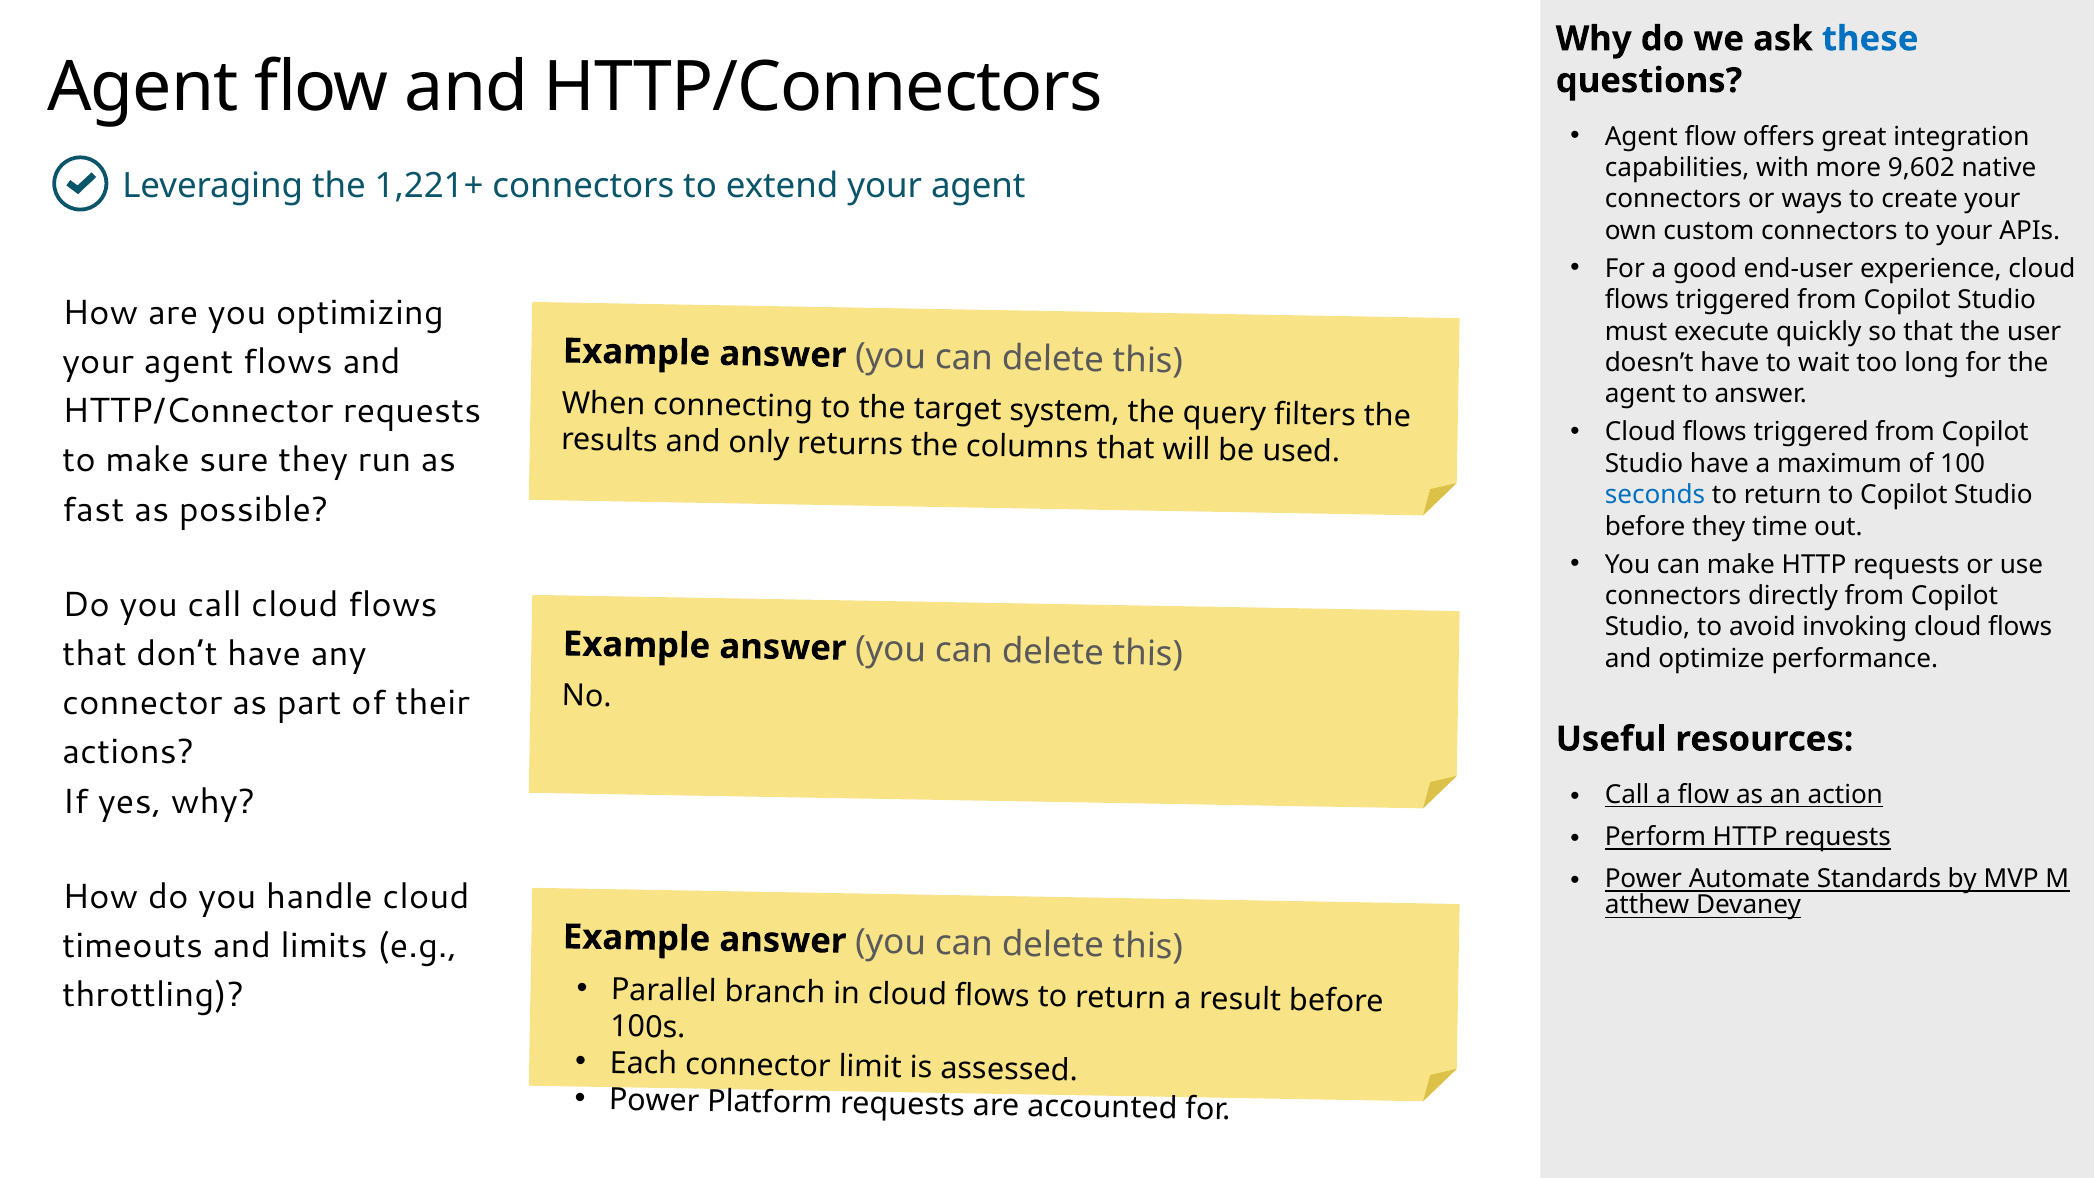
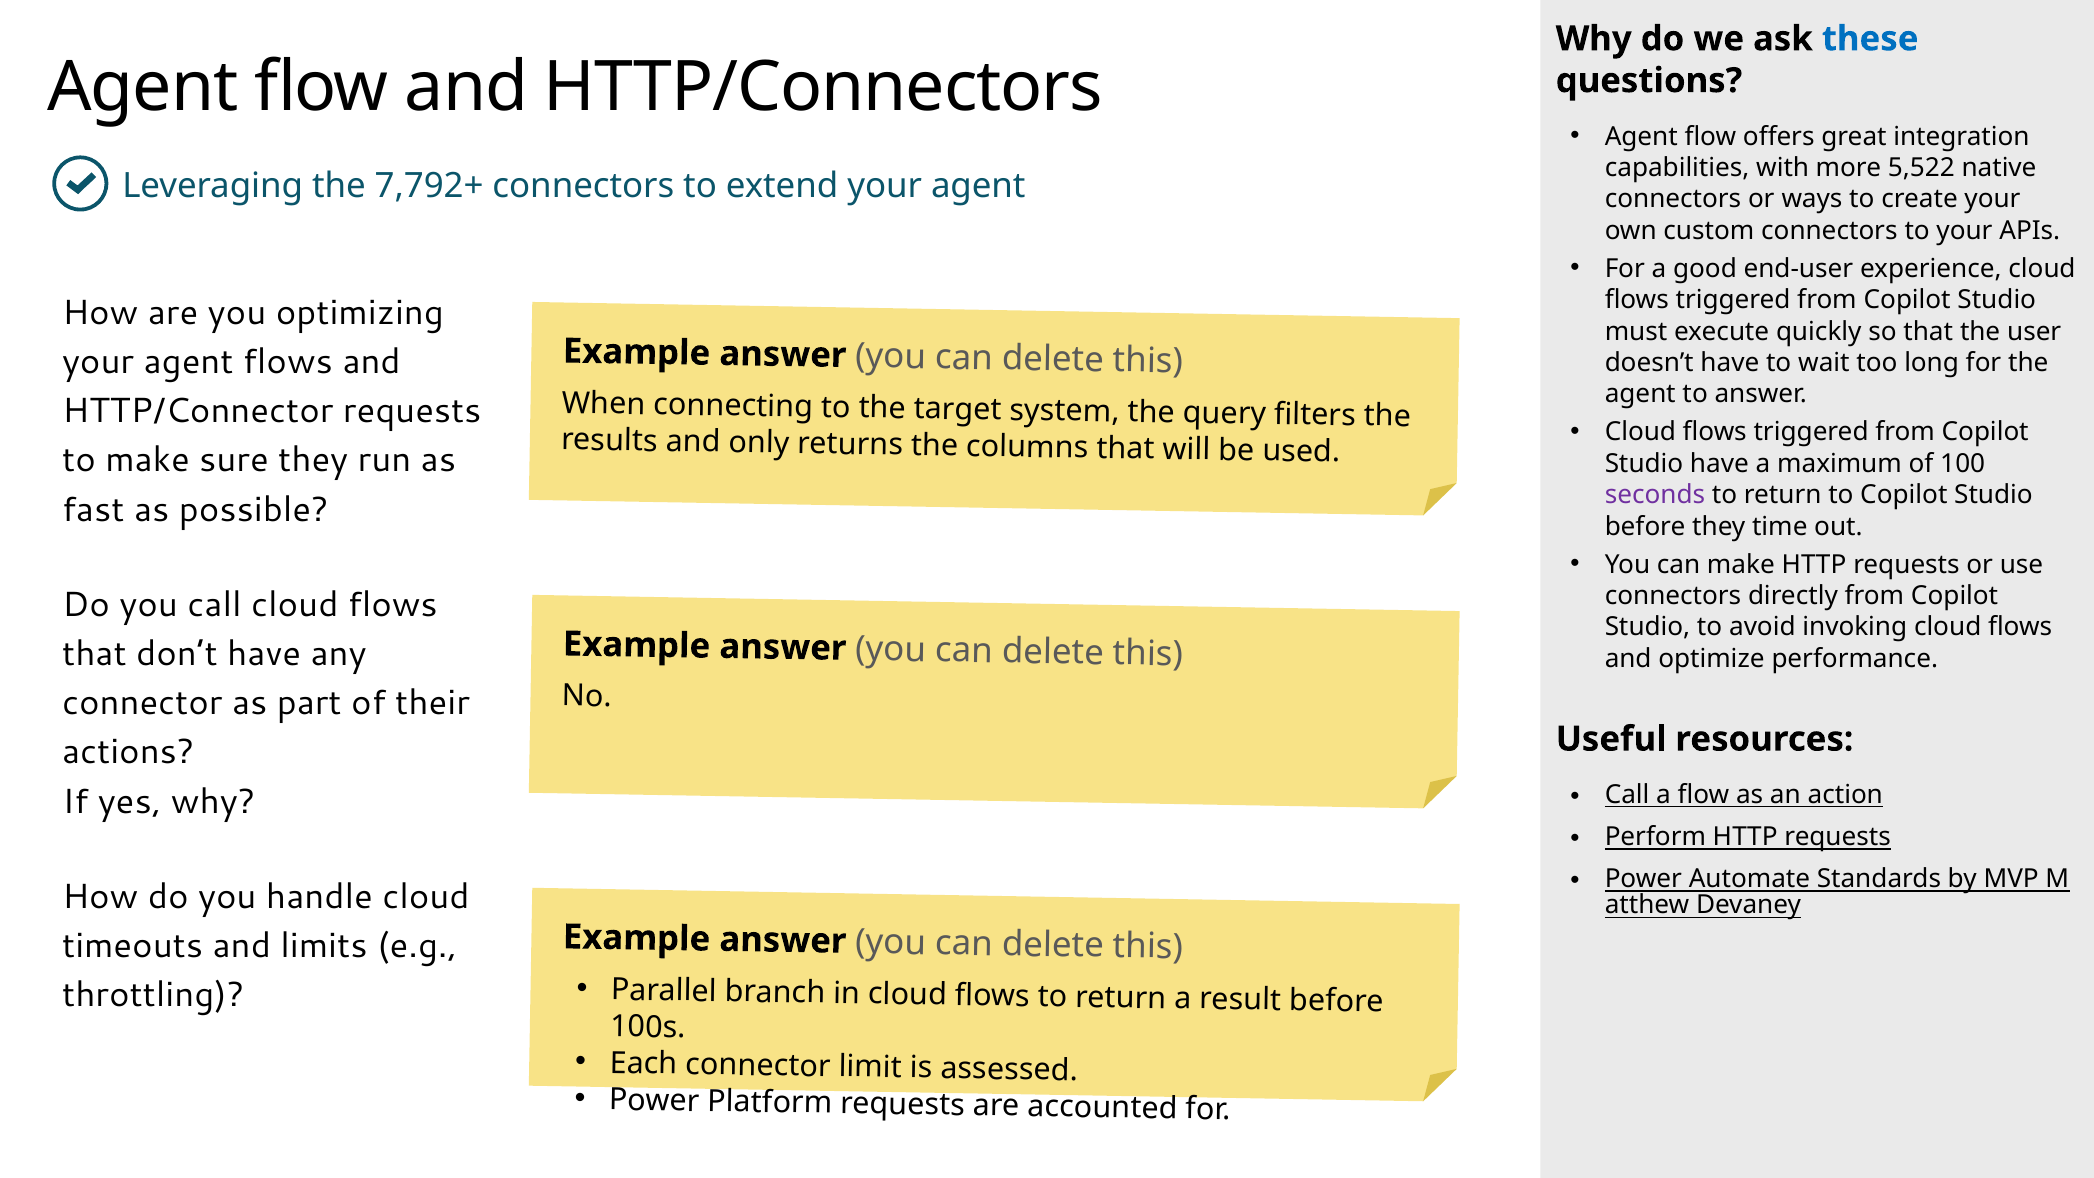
9,602: 9,602 -> 5,522 (1921, 168)
1,221+: 1,221+ -> 7,792+ (429, 186)
seconds colour: blue -> purple (1655, 495)
